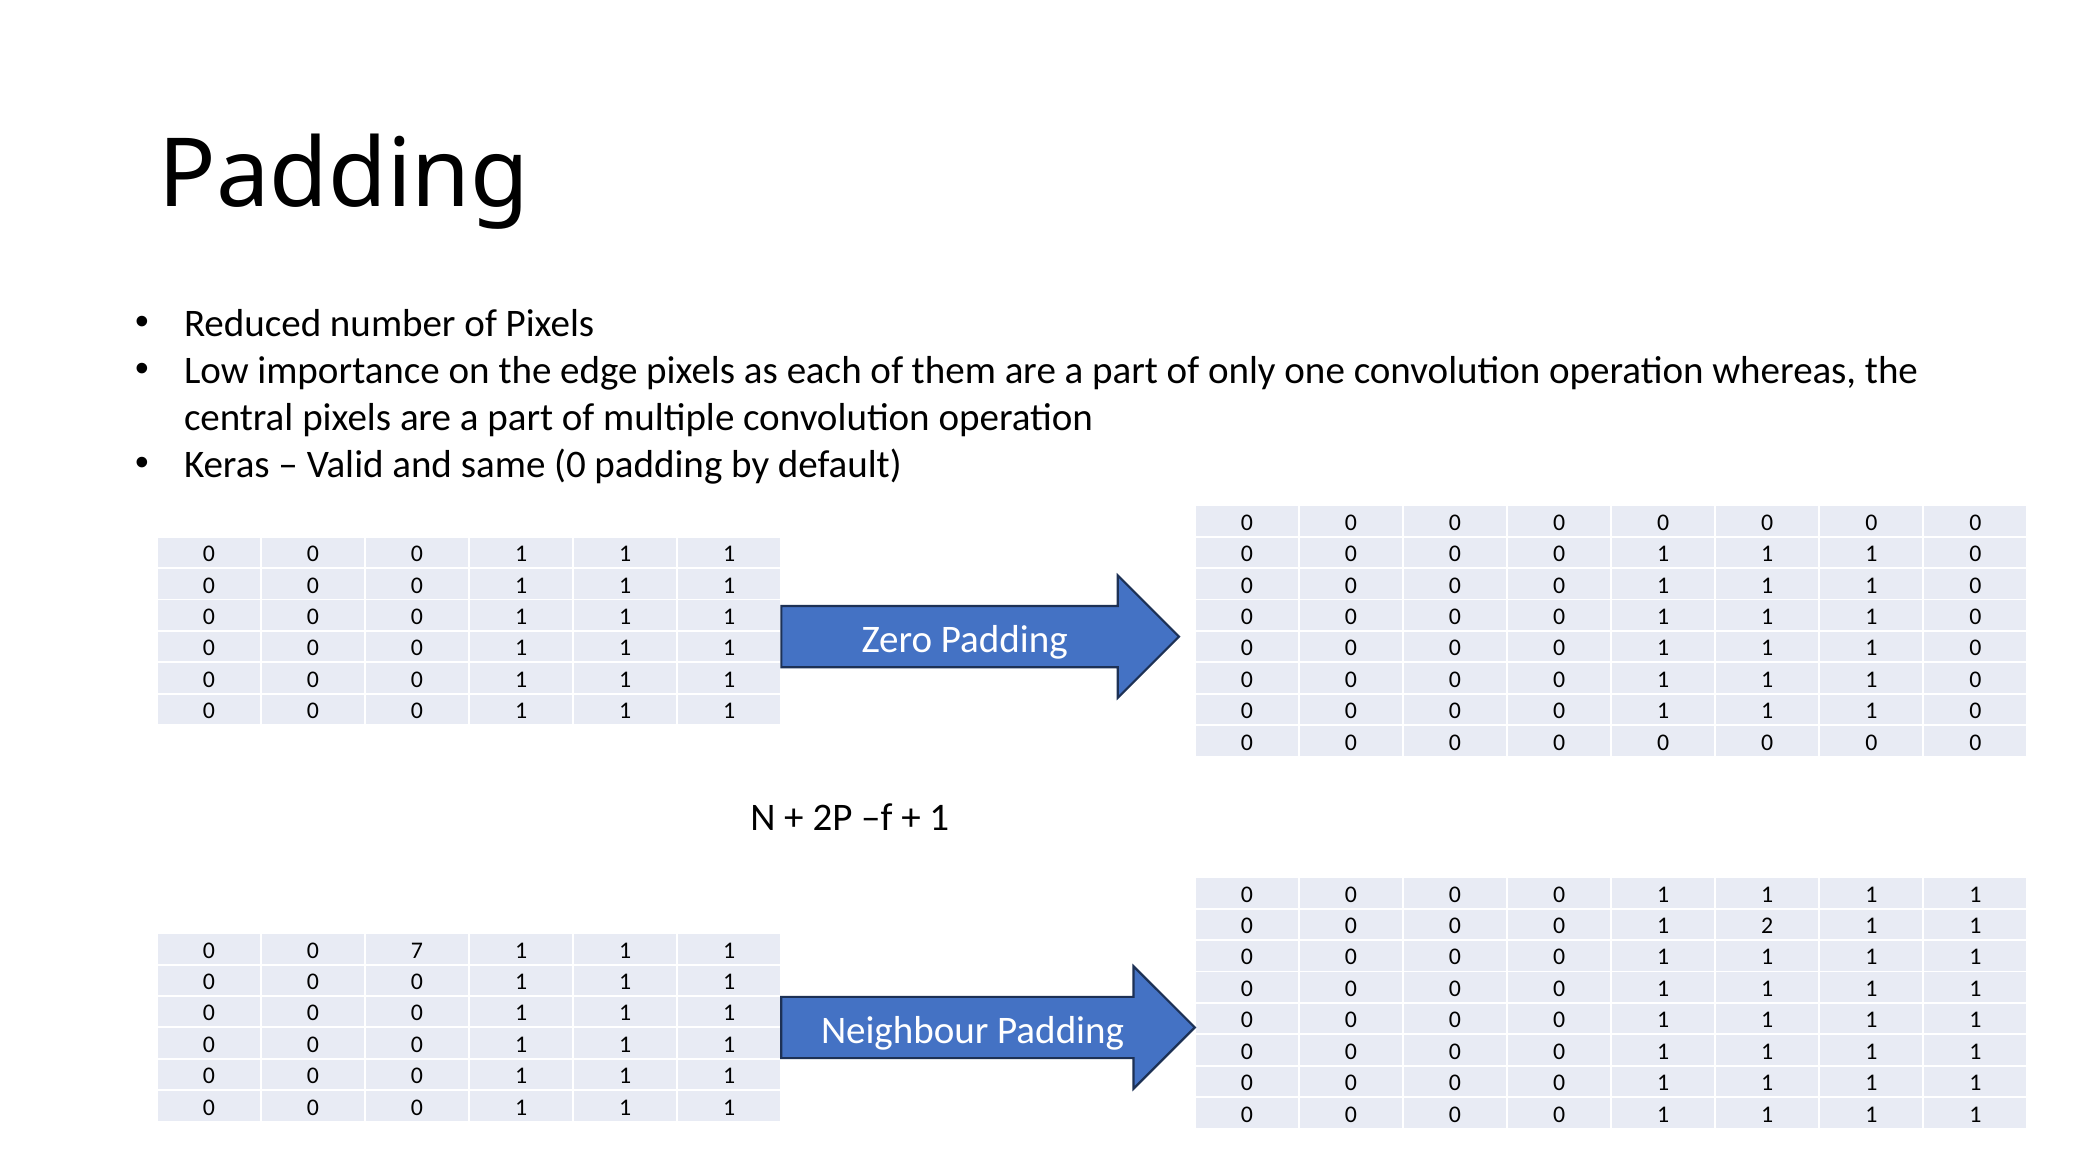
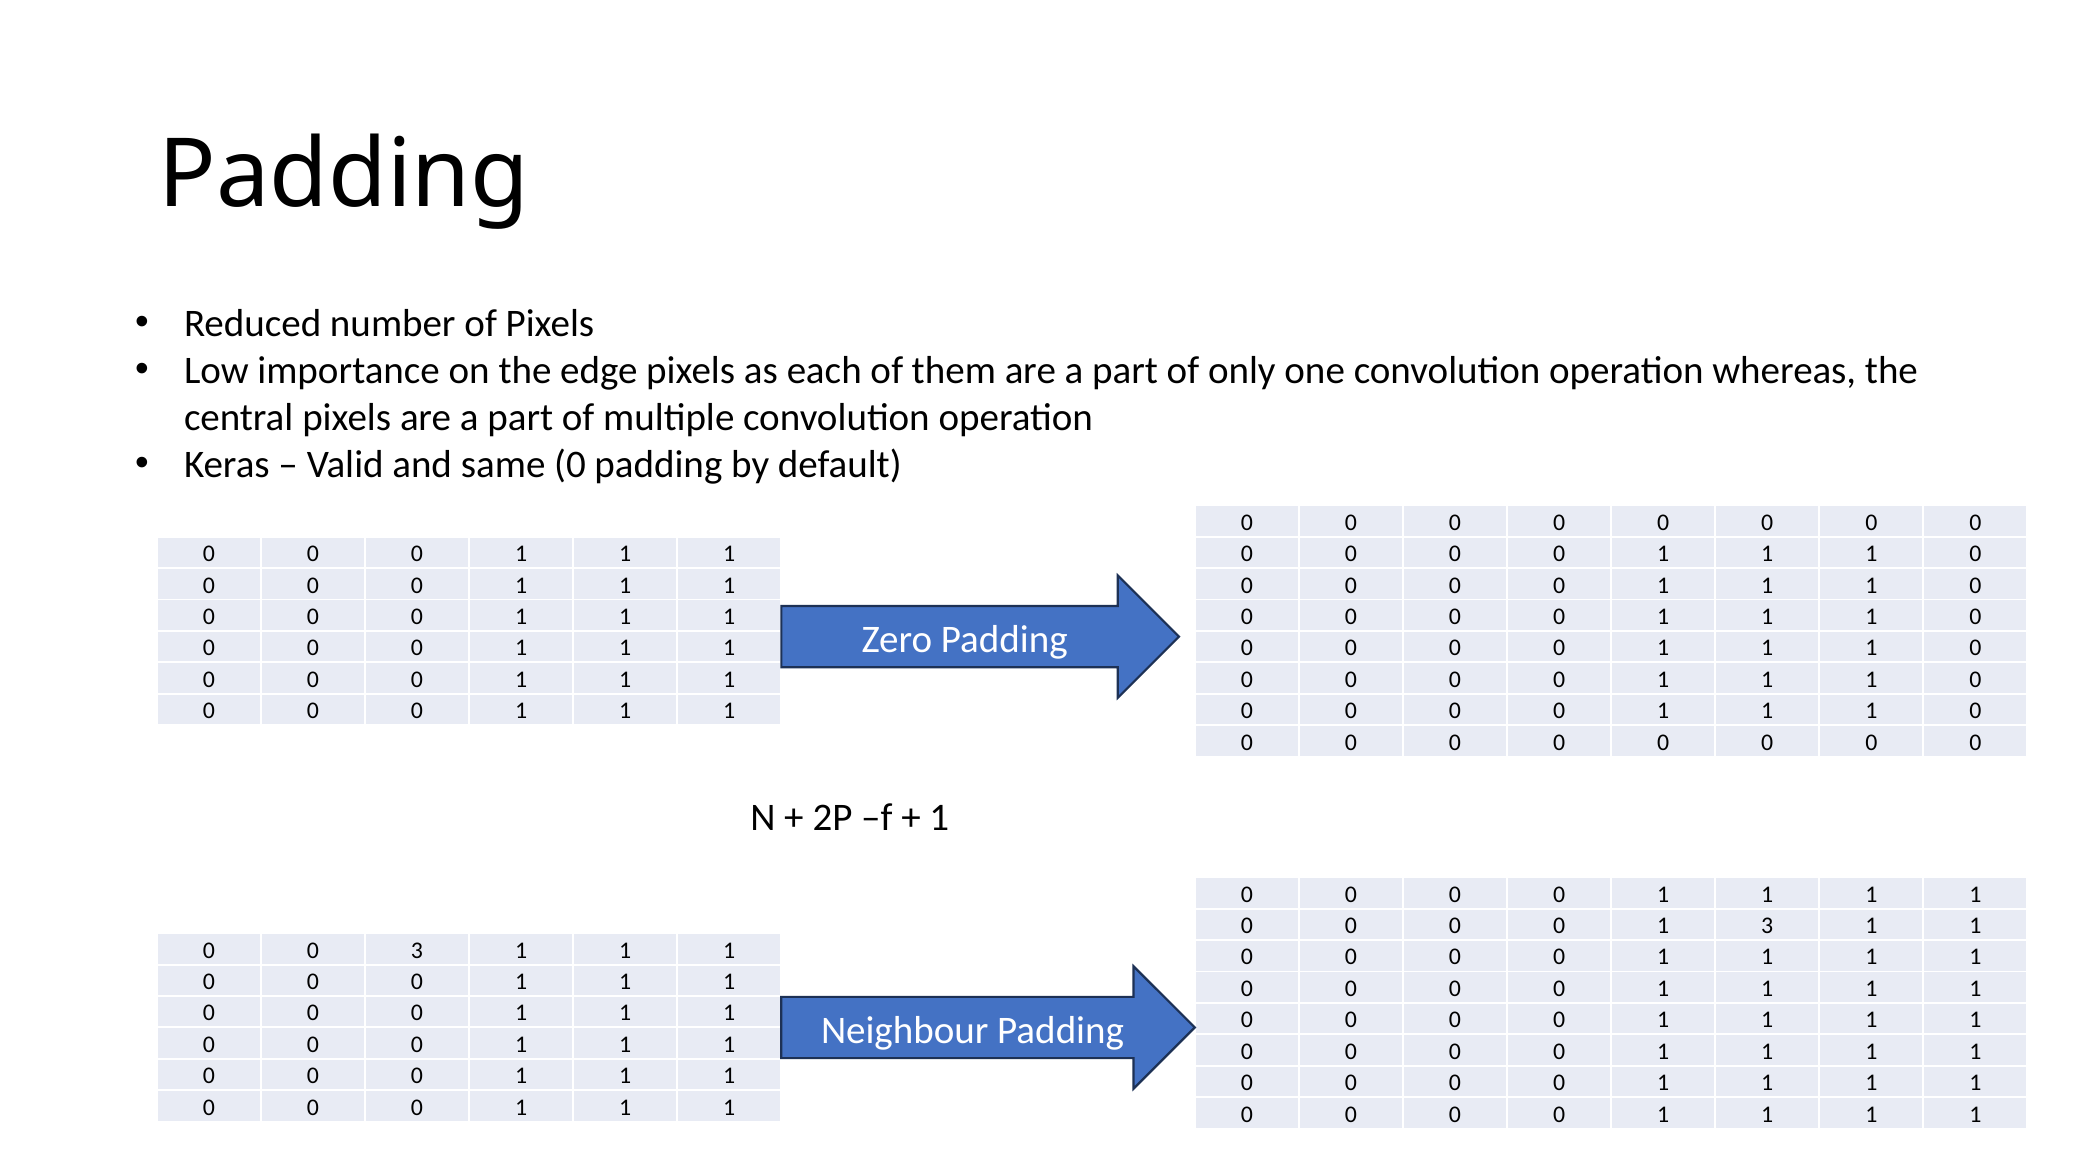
1 2: 2 -> 3 (1767, 926)
0 7: 7 -> 3 (417, 950)
